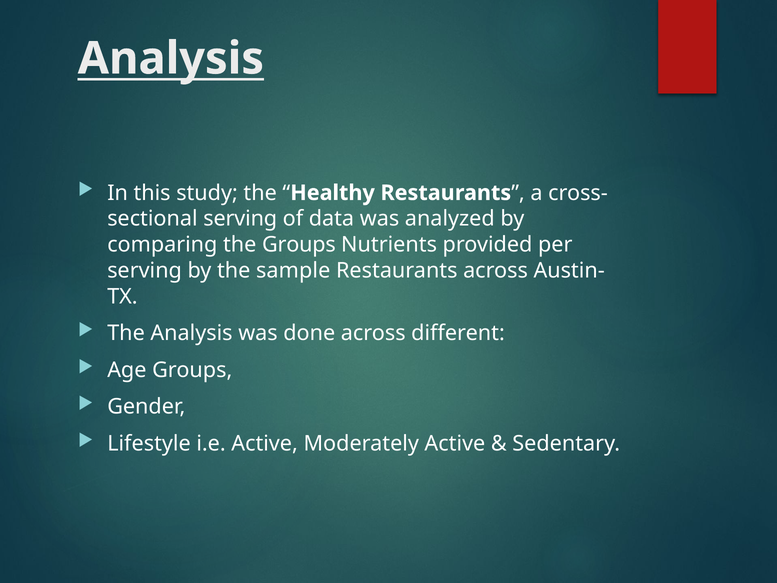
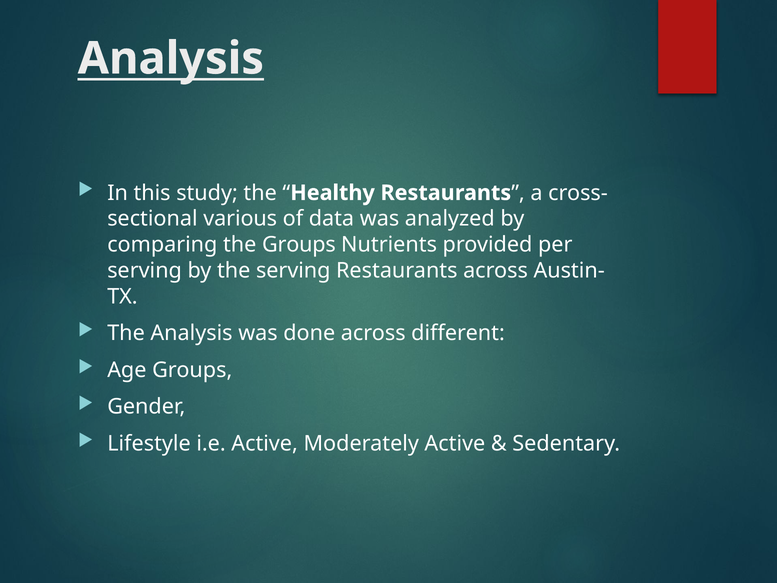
serving: serving -> various (240, 219)
the sample: sample -> serving (293, 271)
